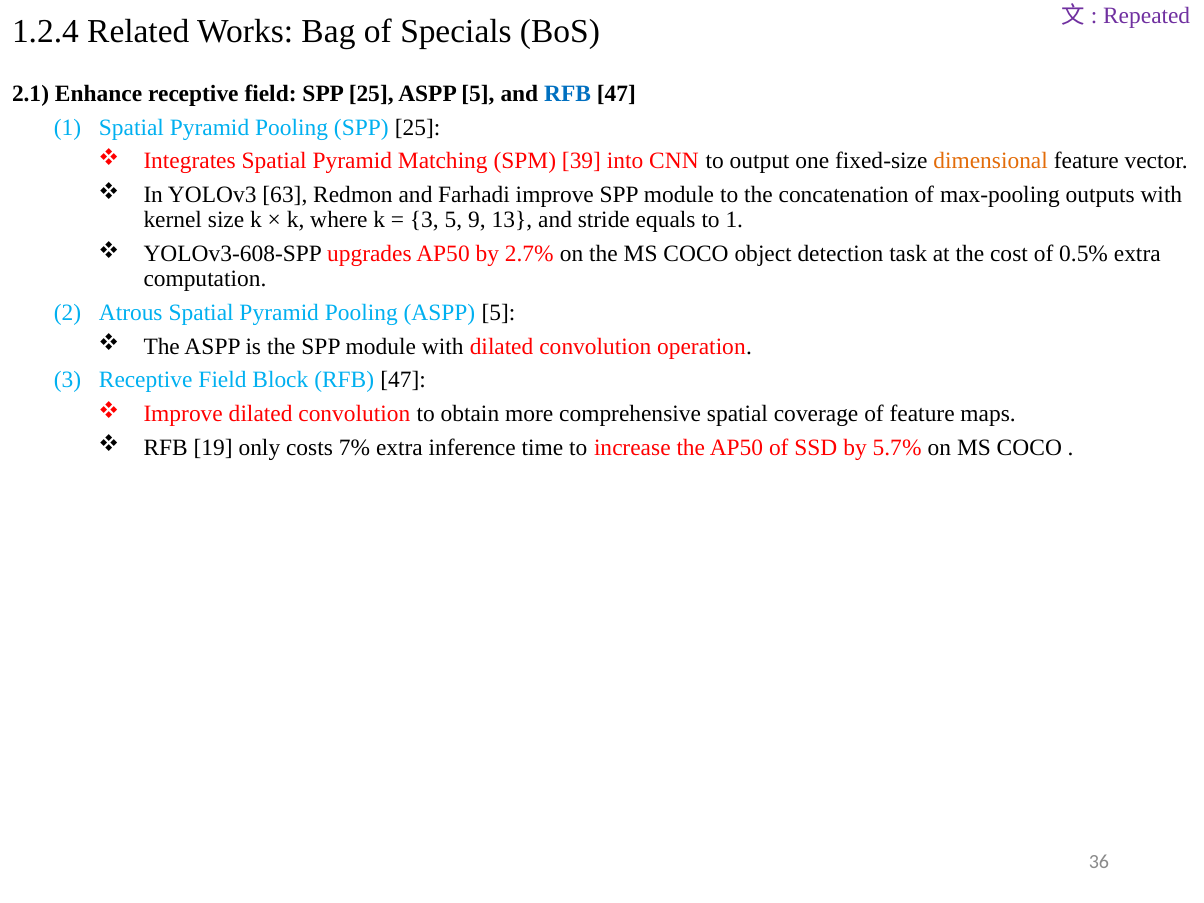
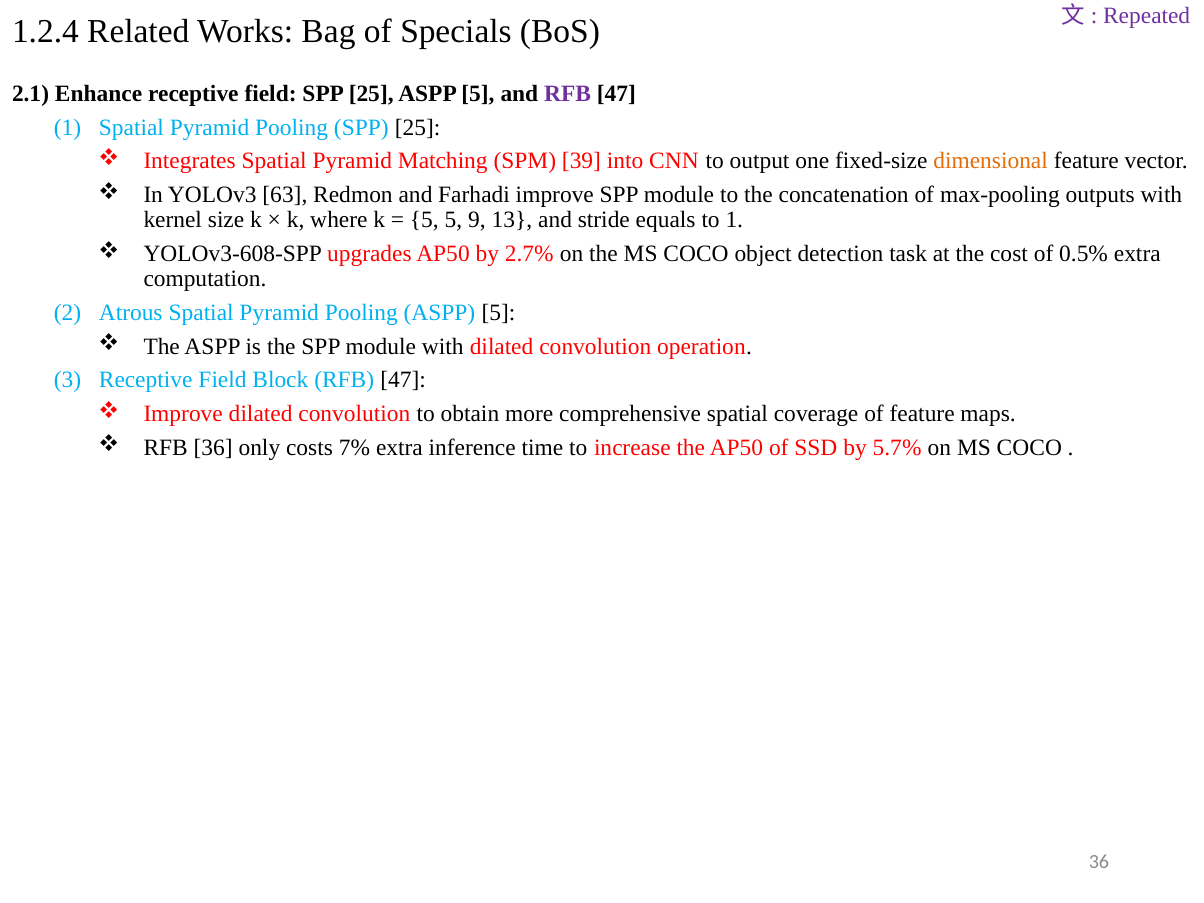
RFB colour: blue -> purple (568, 94)
3: 3 -> 5 (424, 220)
RFB 19: 19 -> 36 (213, 447)
